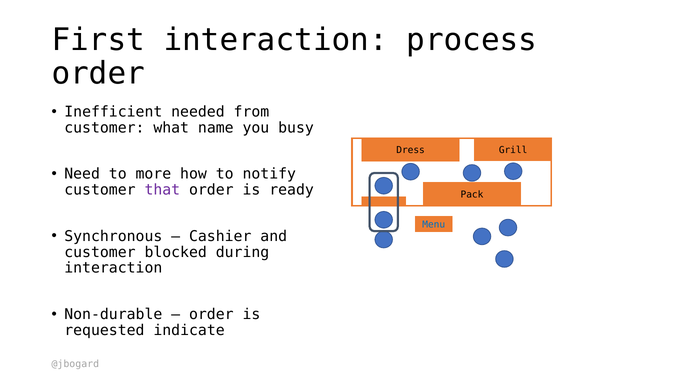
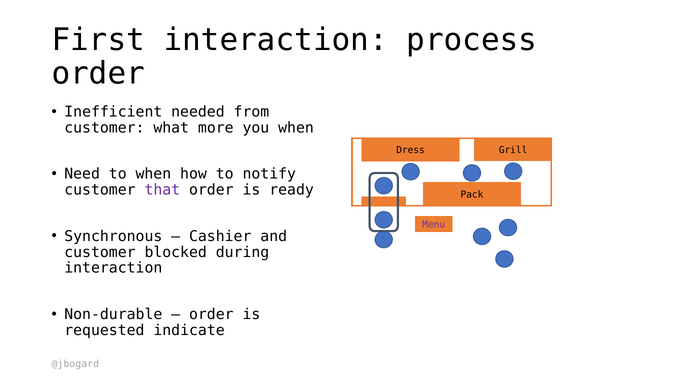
name: name -> more (216, 128)
you busy: busy -> when (296, 128)
to more: more -> when (153, 174)
Menu colour: blue -> purple (434, 225)
